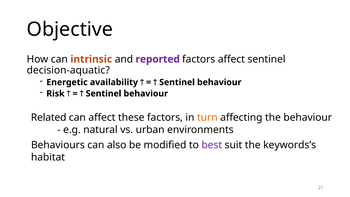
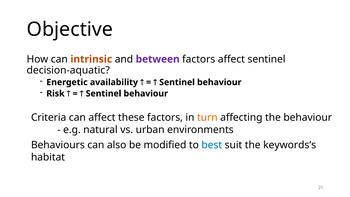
reported: reported -> between (158, 59)
Related: Related -> Criteria (49, 117)
best colour: purple -> blue (212, 145)
